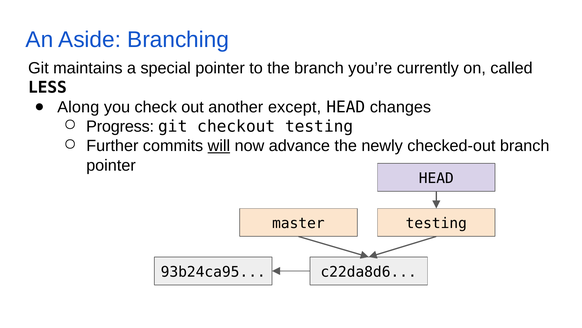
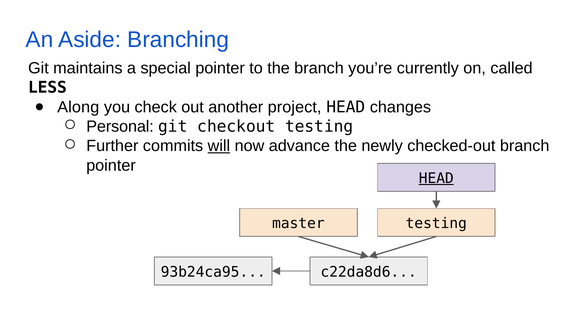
except: except -> project (295, 107)
Progress: Progress -> Personal (120, 126)
HEAD underline: none -> present (436, 178)
